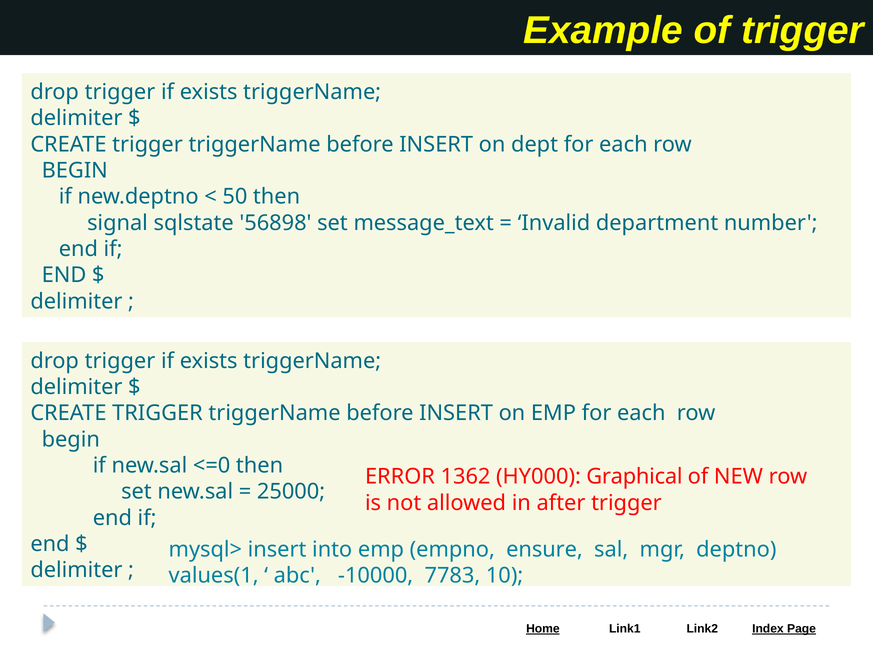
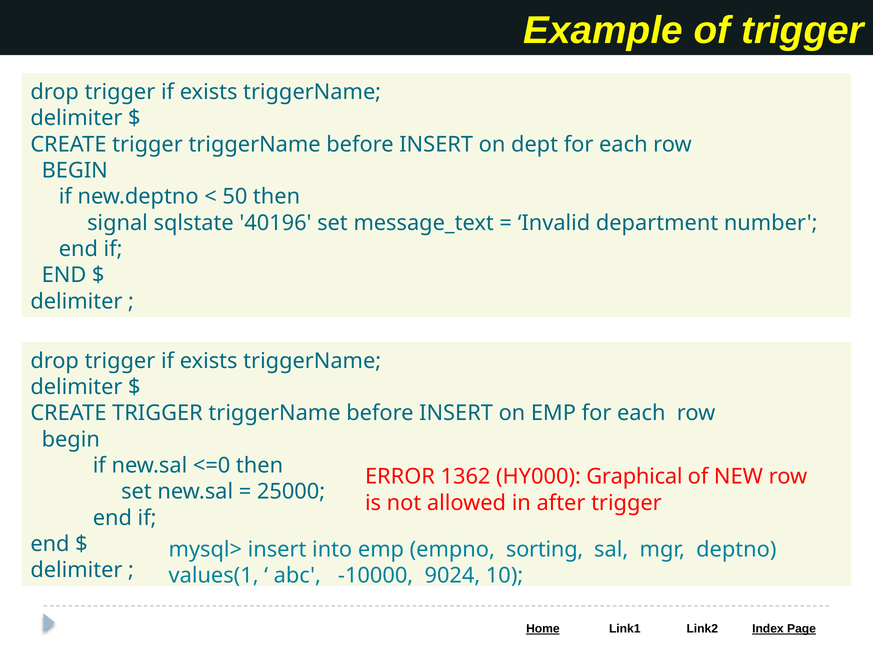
56898: 56898 -> 40196 (275, 223)
ensure: ensure -> sorting (545, 550)
7783: 7783 -> 9024 (452, 576)
